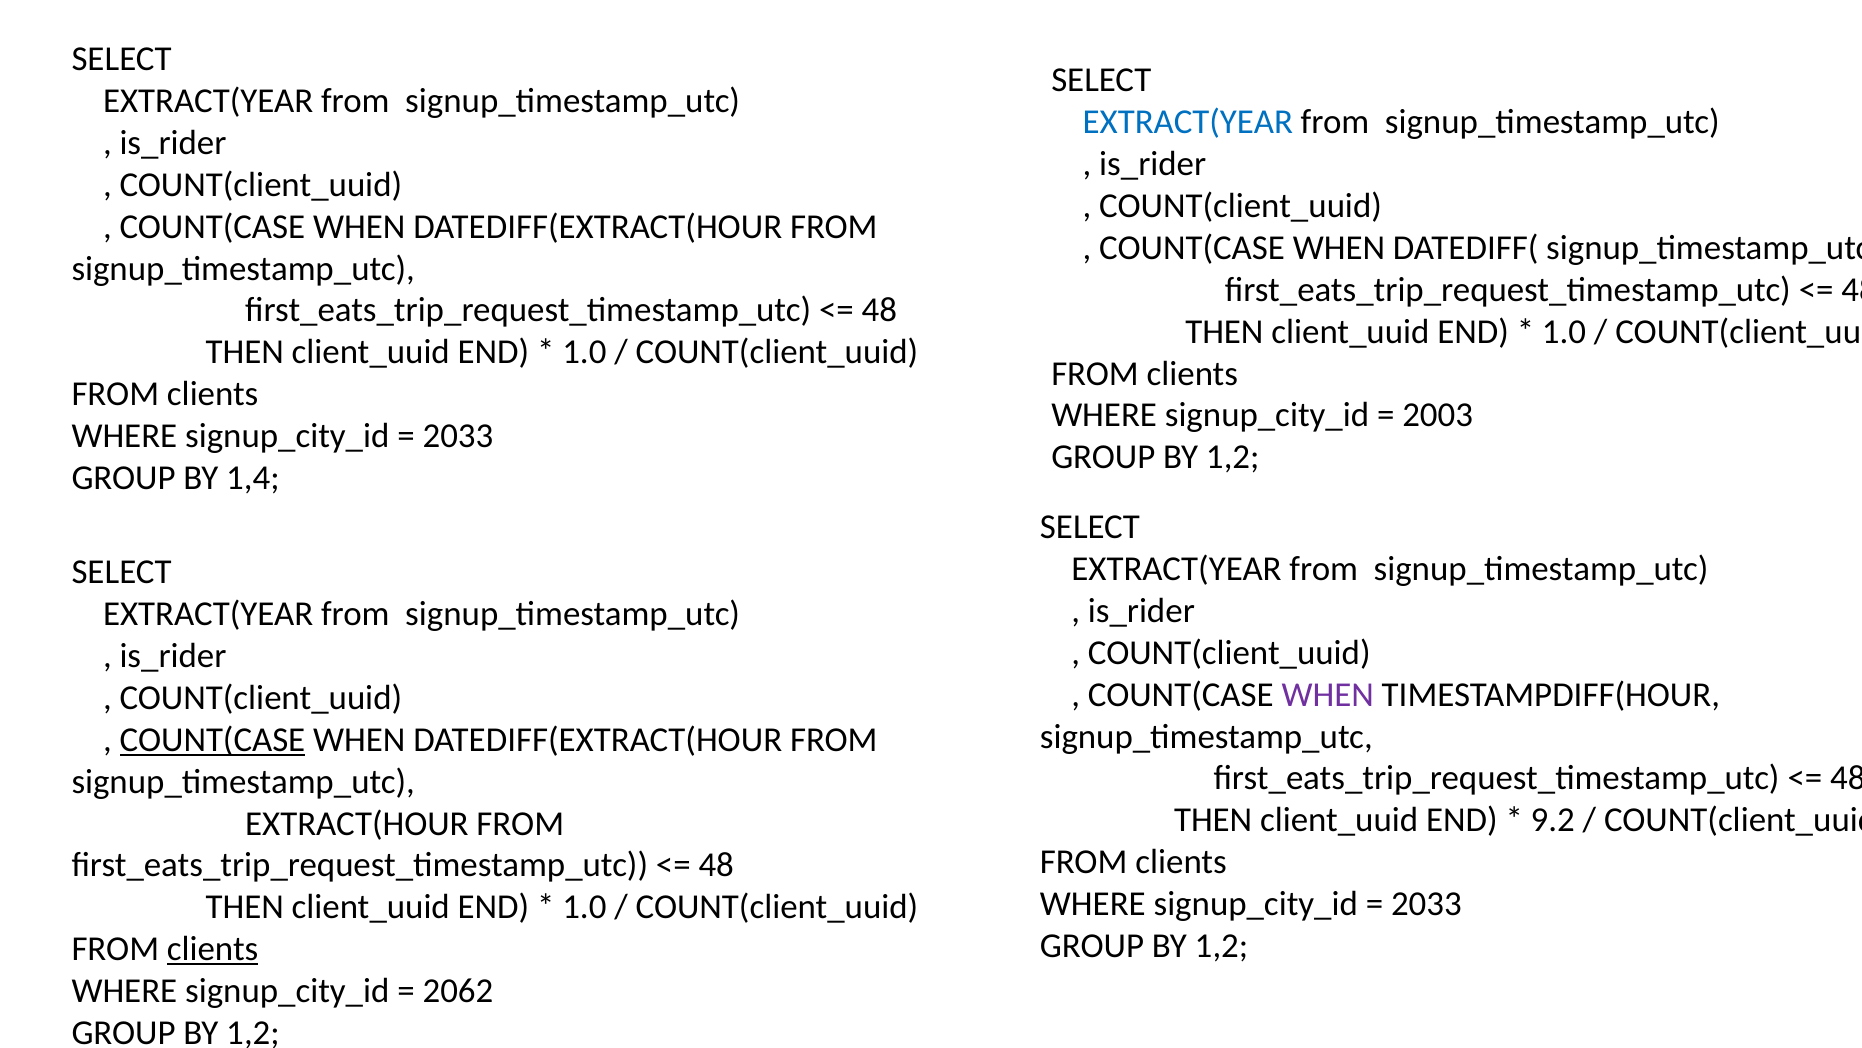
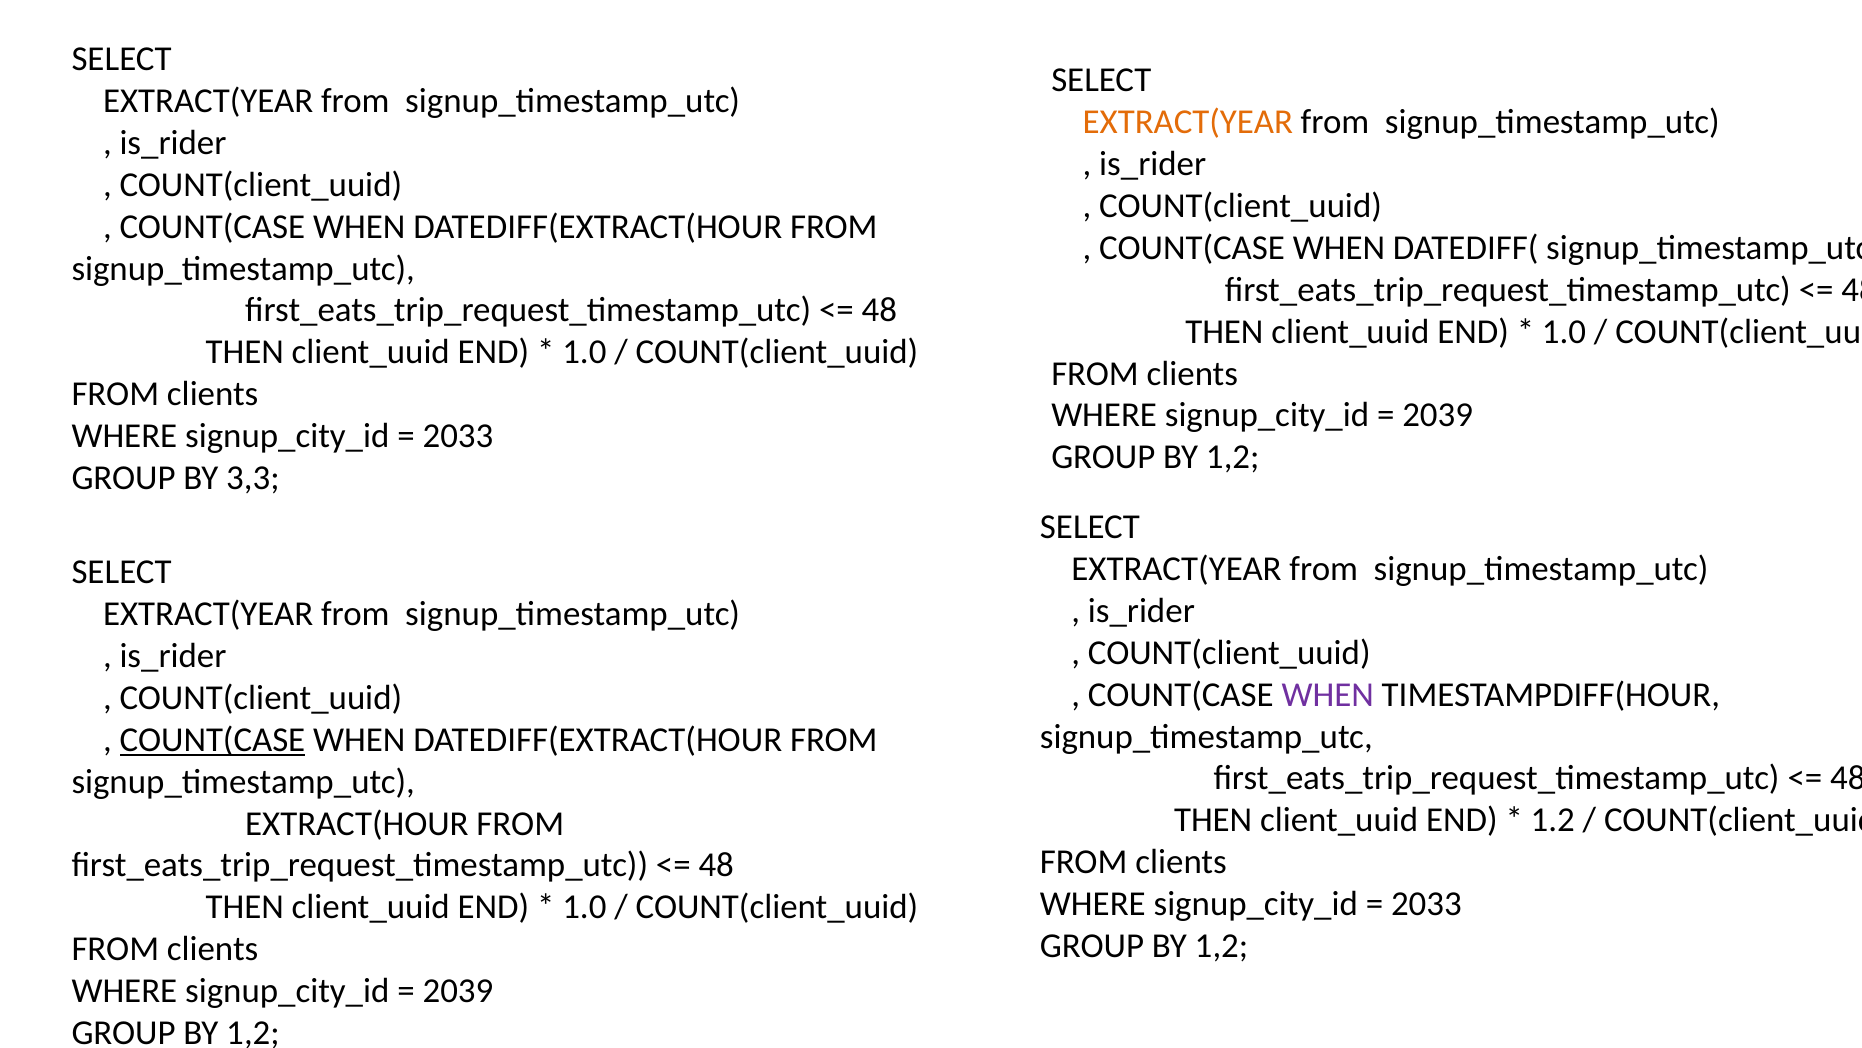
EXTRACT(YEAR colour: blue -> orange (1188, 122)
2003: 2003 -> 2039 (1438, 415)
1,4: 1,4 -> 3,3 (253, 478)
9.2: 9.2 -> 1.2 (1553, 820)
clients underline: present -> none (213, 949)
2062: 2062 -> 2039 (458, 991)
